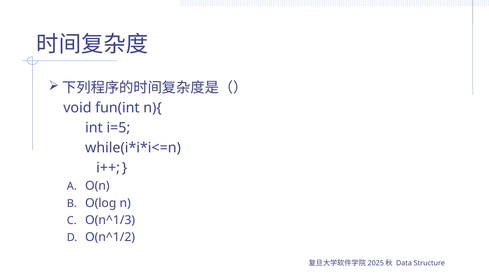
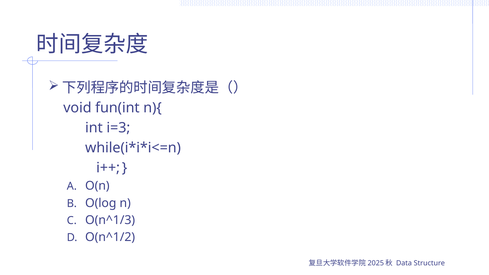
i=5: i=5 -> i=3 (118, 128)
